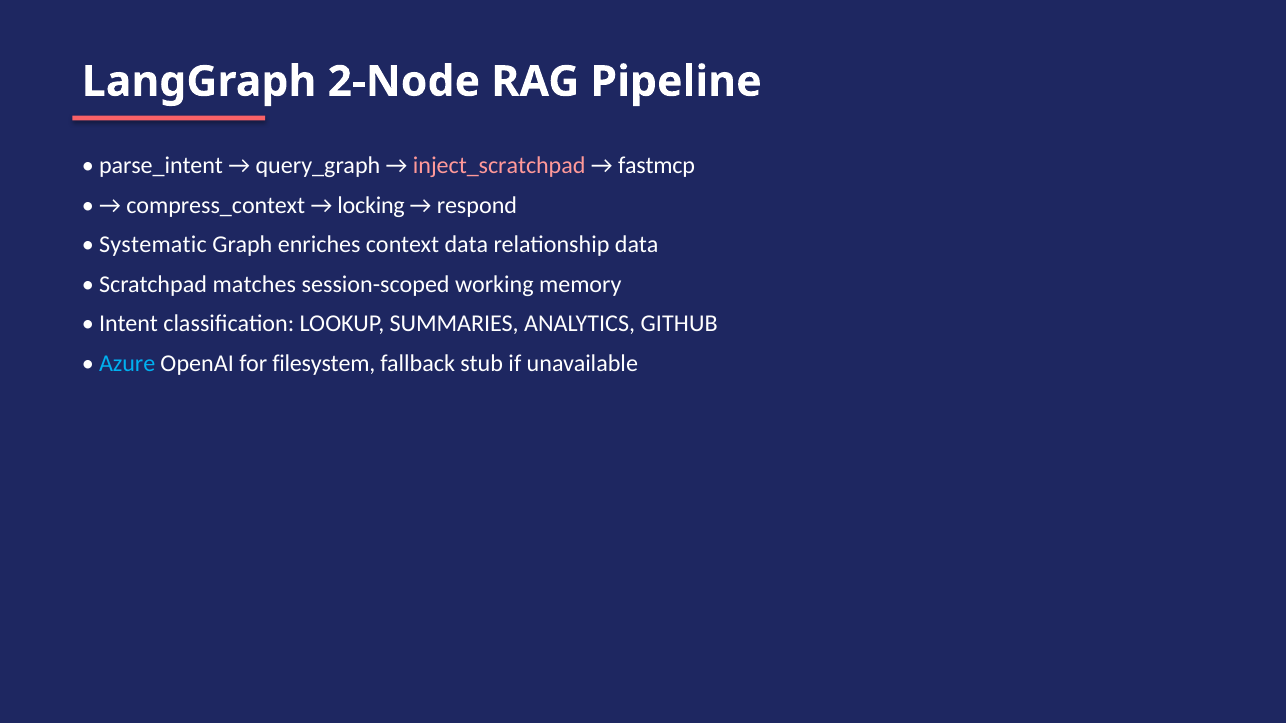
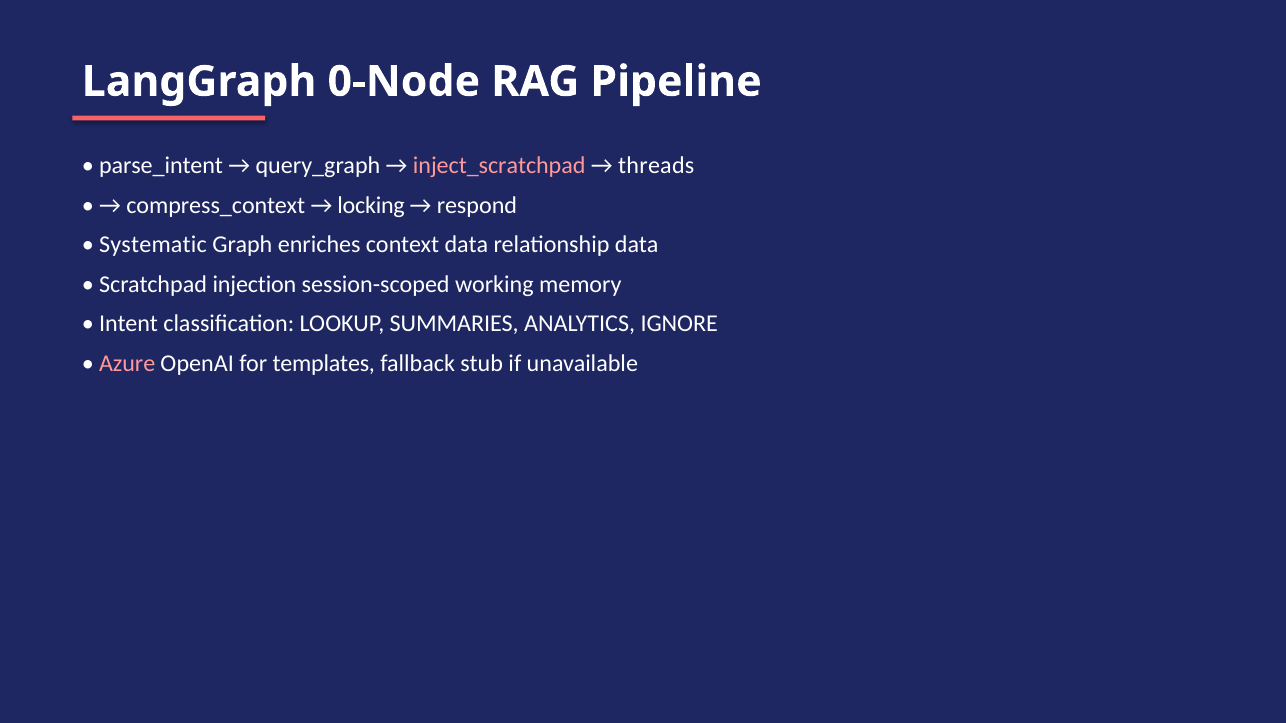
2-Node: 2-Node -> 0-Node (404, 82)
fastmcp: fastmcp -> threads (656, 166)
matches: matches -> injection (254, 284)
GITHUB: GITHUB -> IGNORE (679, 324)
Azure colour: light blue -> pink (127, 364)
filesystem: filesystem -> templates (324, 364)
